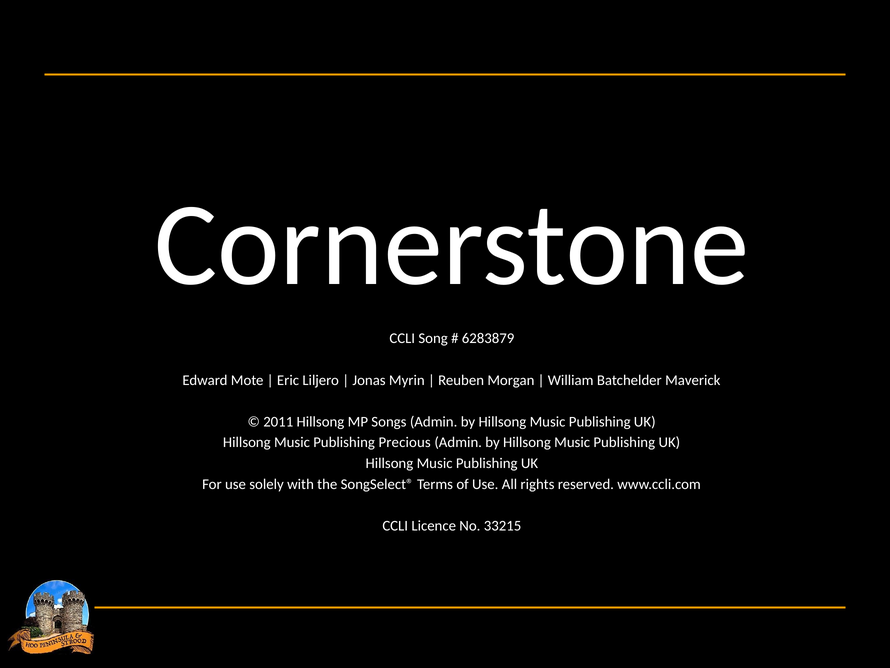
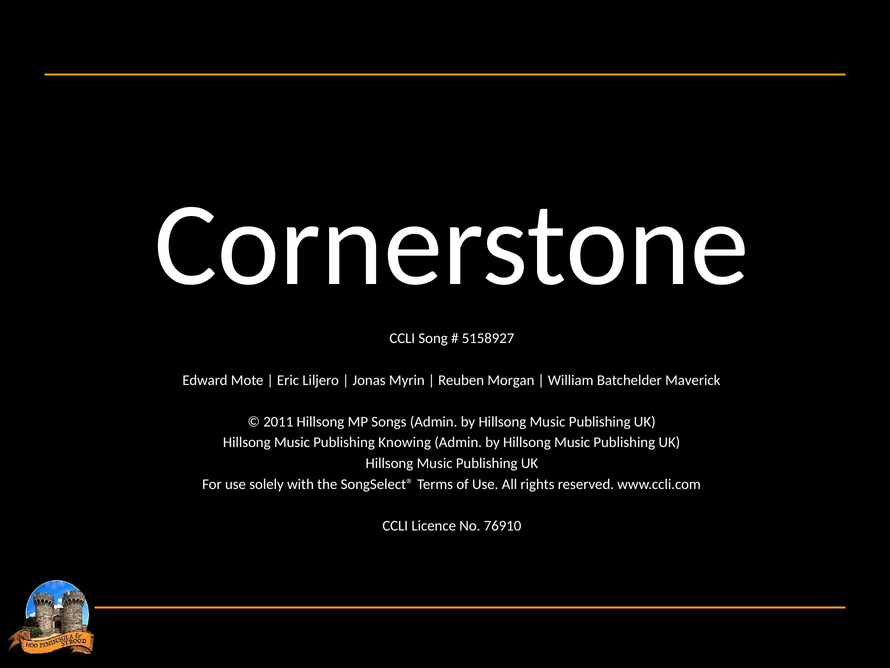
6283879: 6283879 -> 5158927 (488, 338)
Precious: Precious -> Knowing (405, 442)
33215: 33215 -> 76910 (503, 525)
